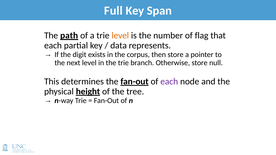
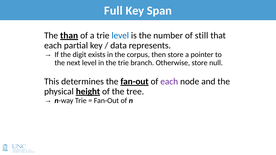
path: path -> than (69, 36)
level colour: orange -> blue (120, 36)
flag: flag -> still (202, 36)
